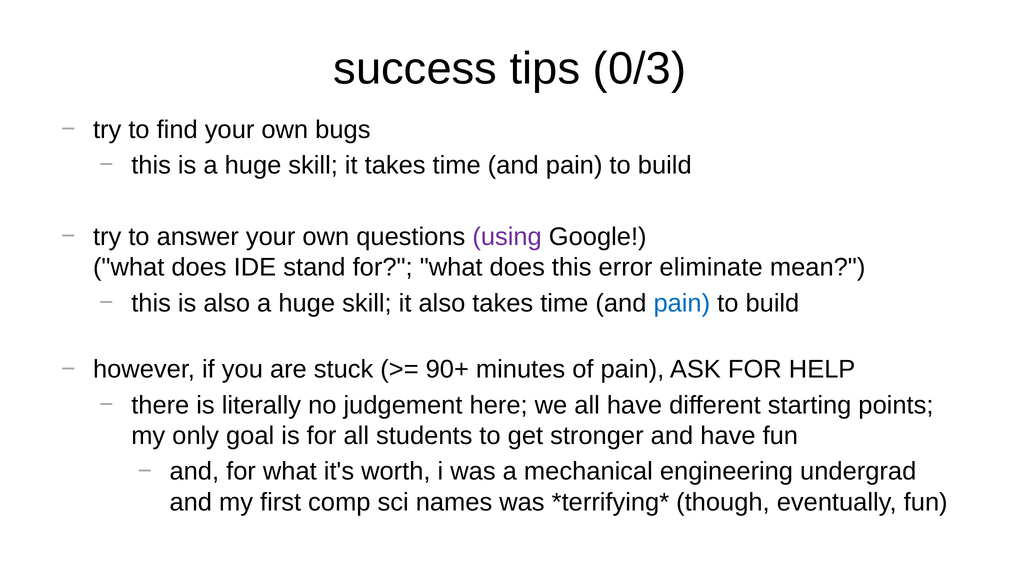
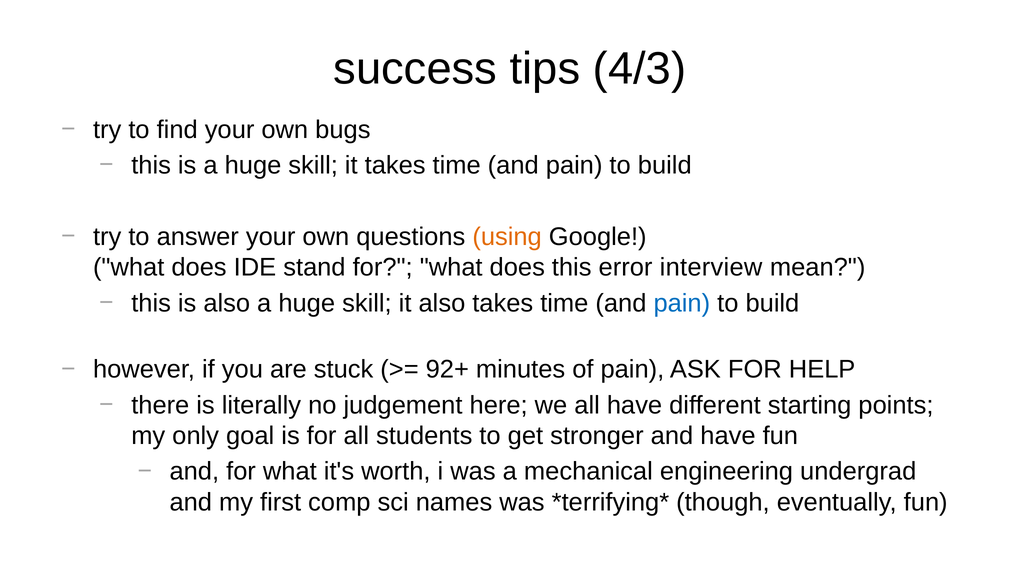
0/3: 0/3 -> 4/3 (639, 69)
using colour: purple -> orange (507, 237)
eliminate: eliminate -> interview (711, 267)
90+: 90+ -> 92+ (447, 369)
